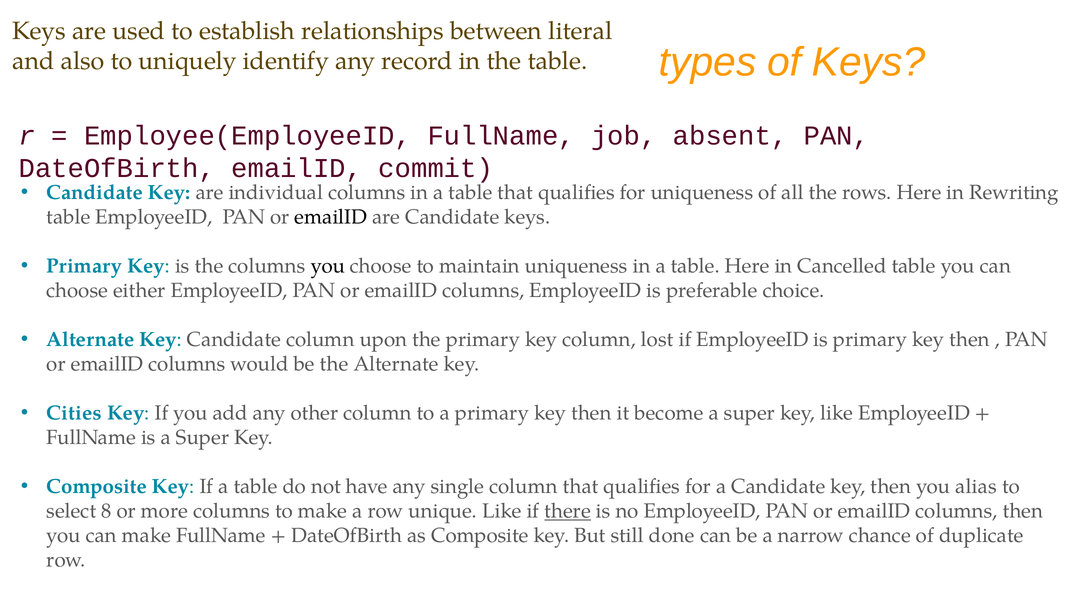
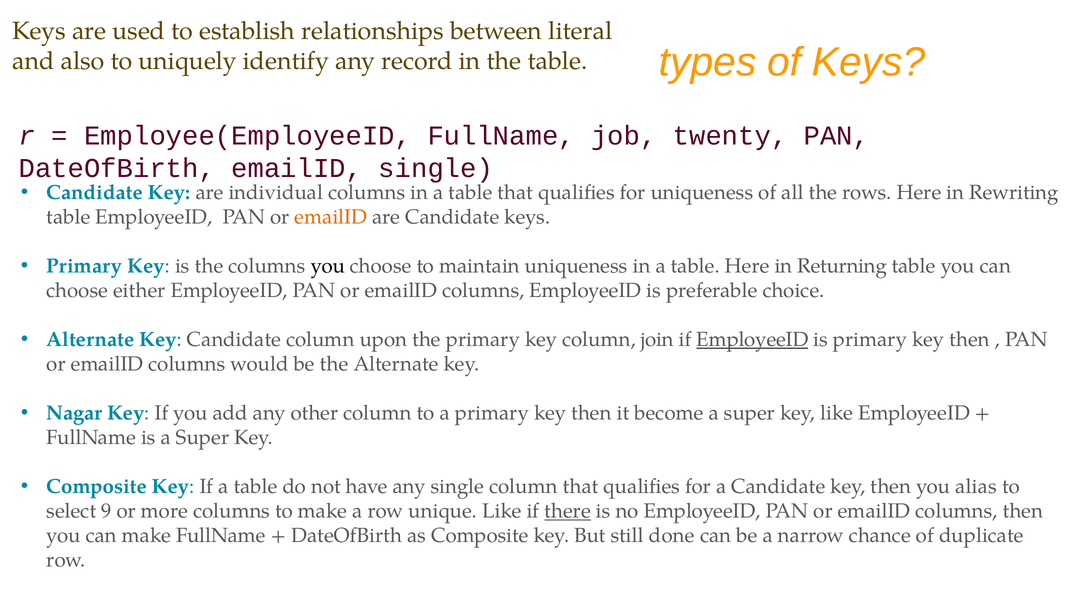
absent: absent -> twenty (730, 136)
emailID commit: commit -> single (436, 168)
emailID colour: black -> orange (331, 217)
Cancelled: Cancelled -> Returning (842, 266)
lost: lost -> join (657, 340)
EmployeeID underline: none -> present (752, 340)
Cities: Cities -> Nagar (74, 413)
8: 8 -> 9 (106, 511)
